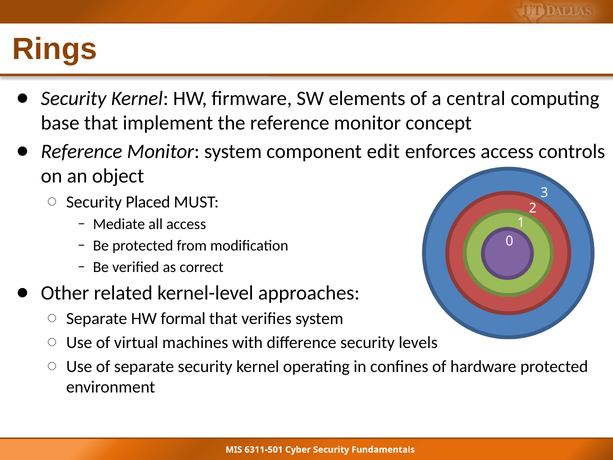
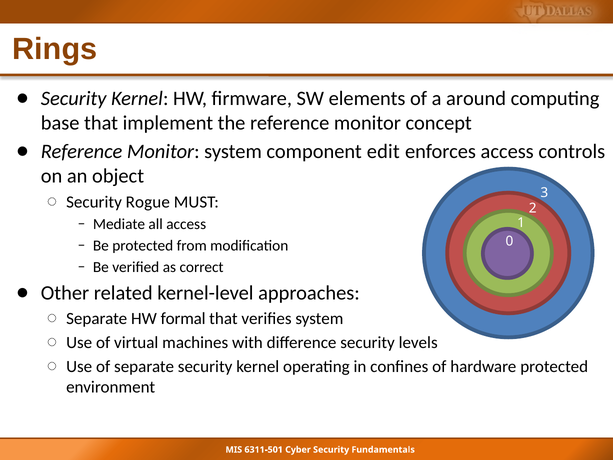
central: central -> around (476, 99)
Placed: Placed -> Rogue (148, 202)
